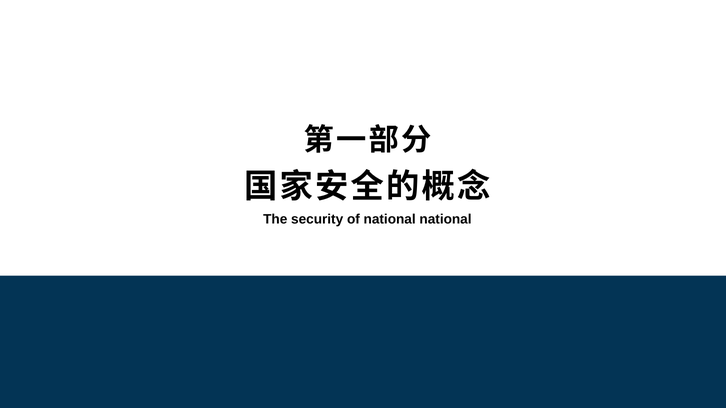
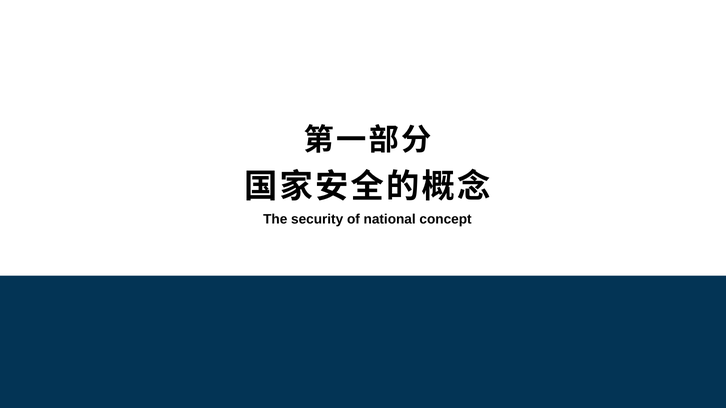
national national: national -> concept (446, 220)
